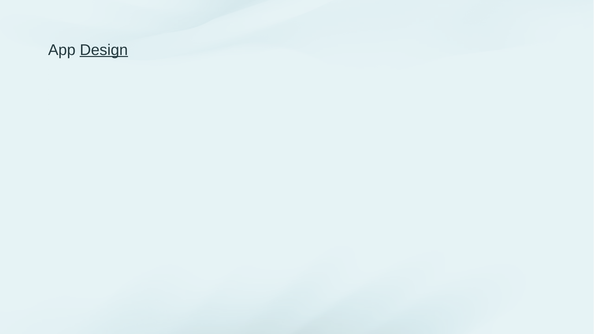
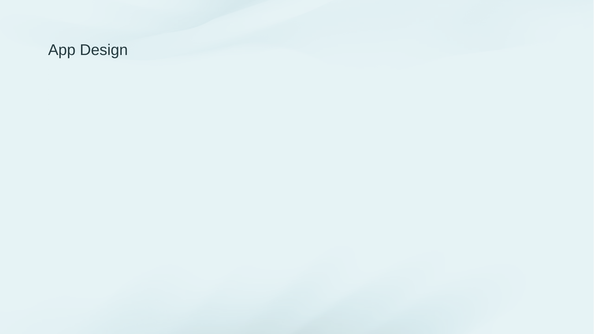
Design underline: present -> none (104, 50)
